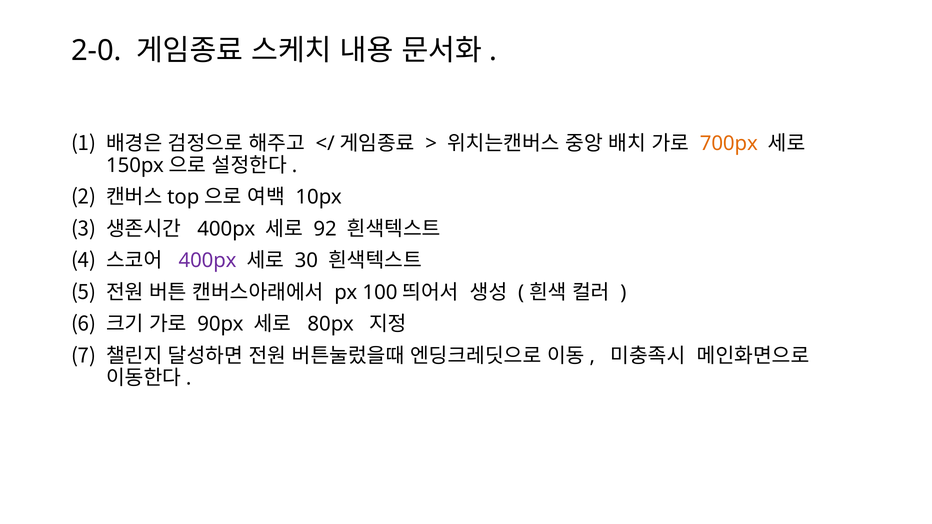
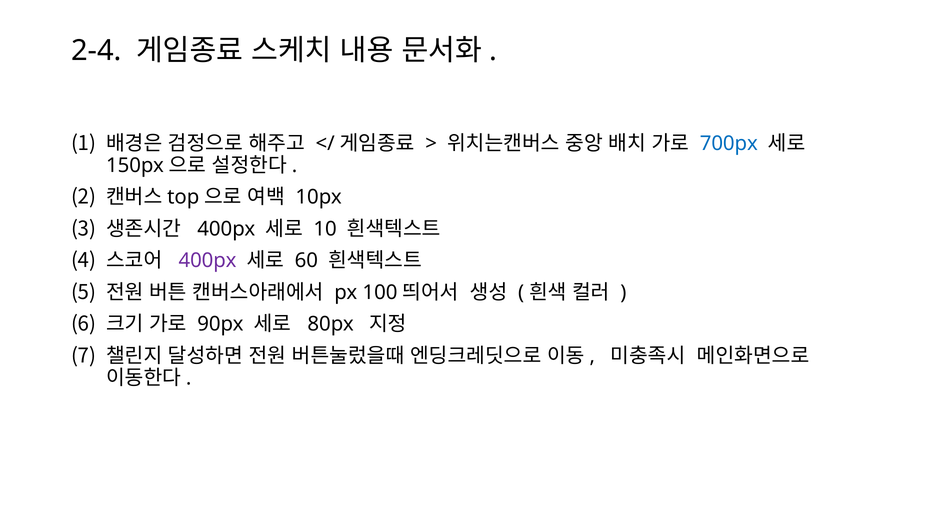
2-0: 2-0 -> 2-4 (96, 50)
700px colour: orange -> blue (729, 144)
92: 92 -> 10 (325, 229)
30: 30 -> 60 (306, 261)
